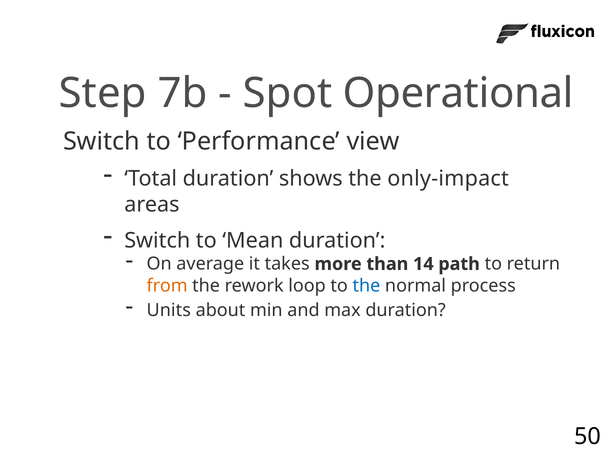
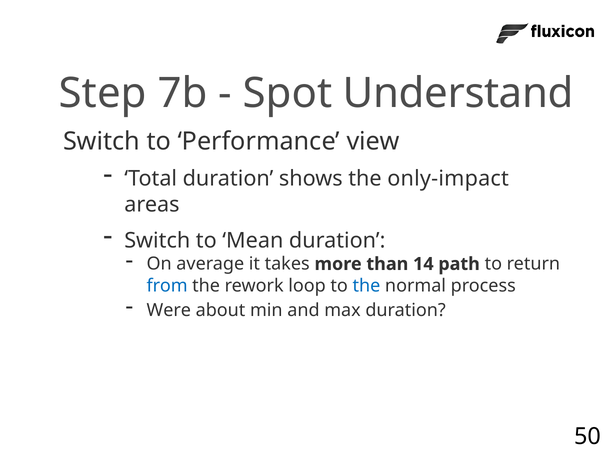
Operational: Operational -> Understand (458, 93)
from colour: orange -> blue (167, 285)
Units: Units -> Were (169, 310)
